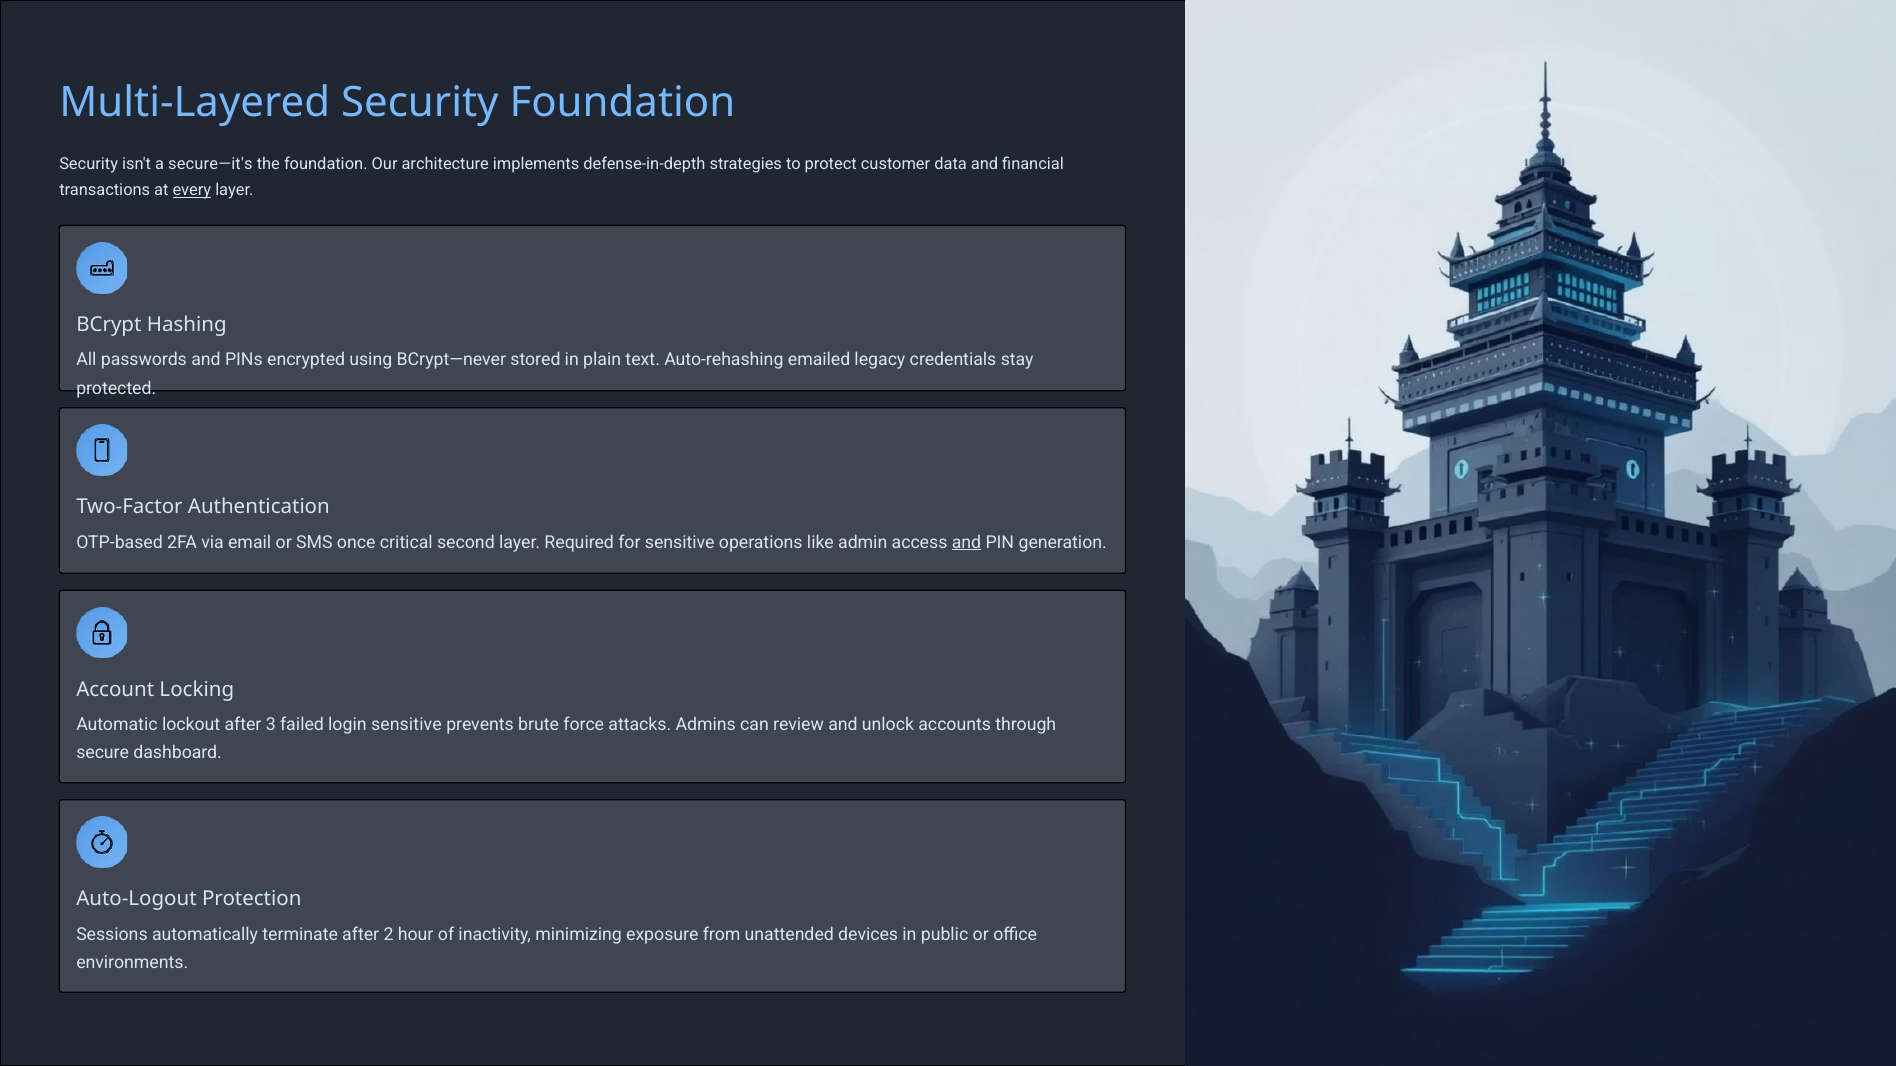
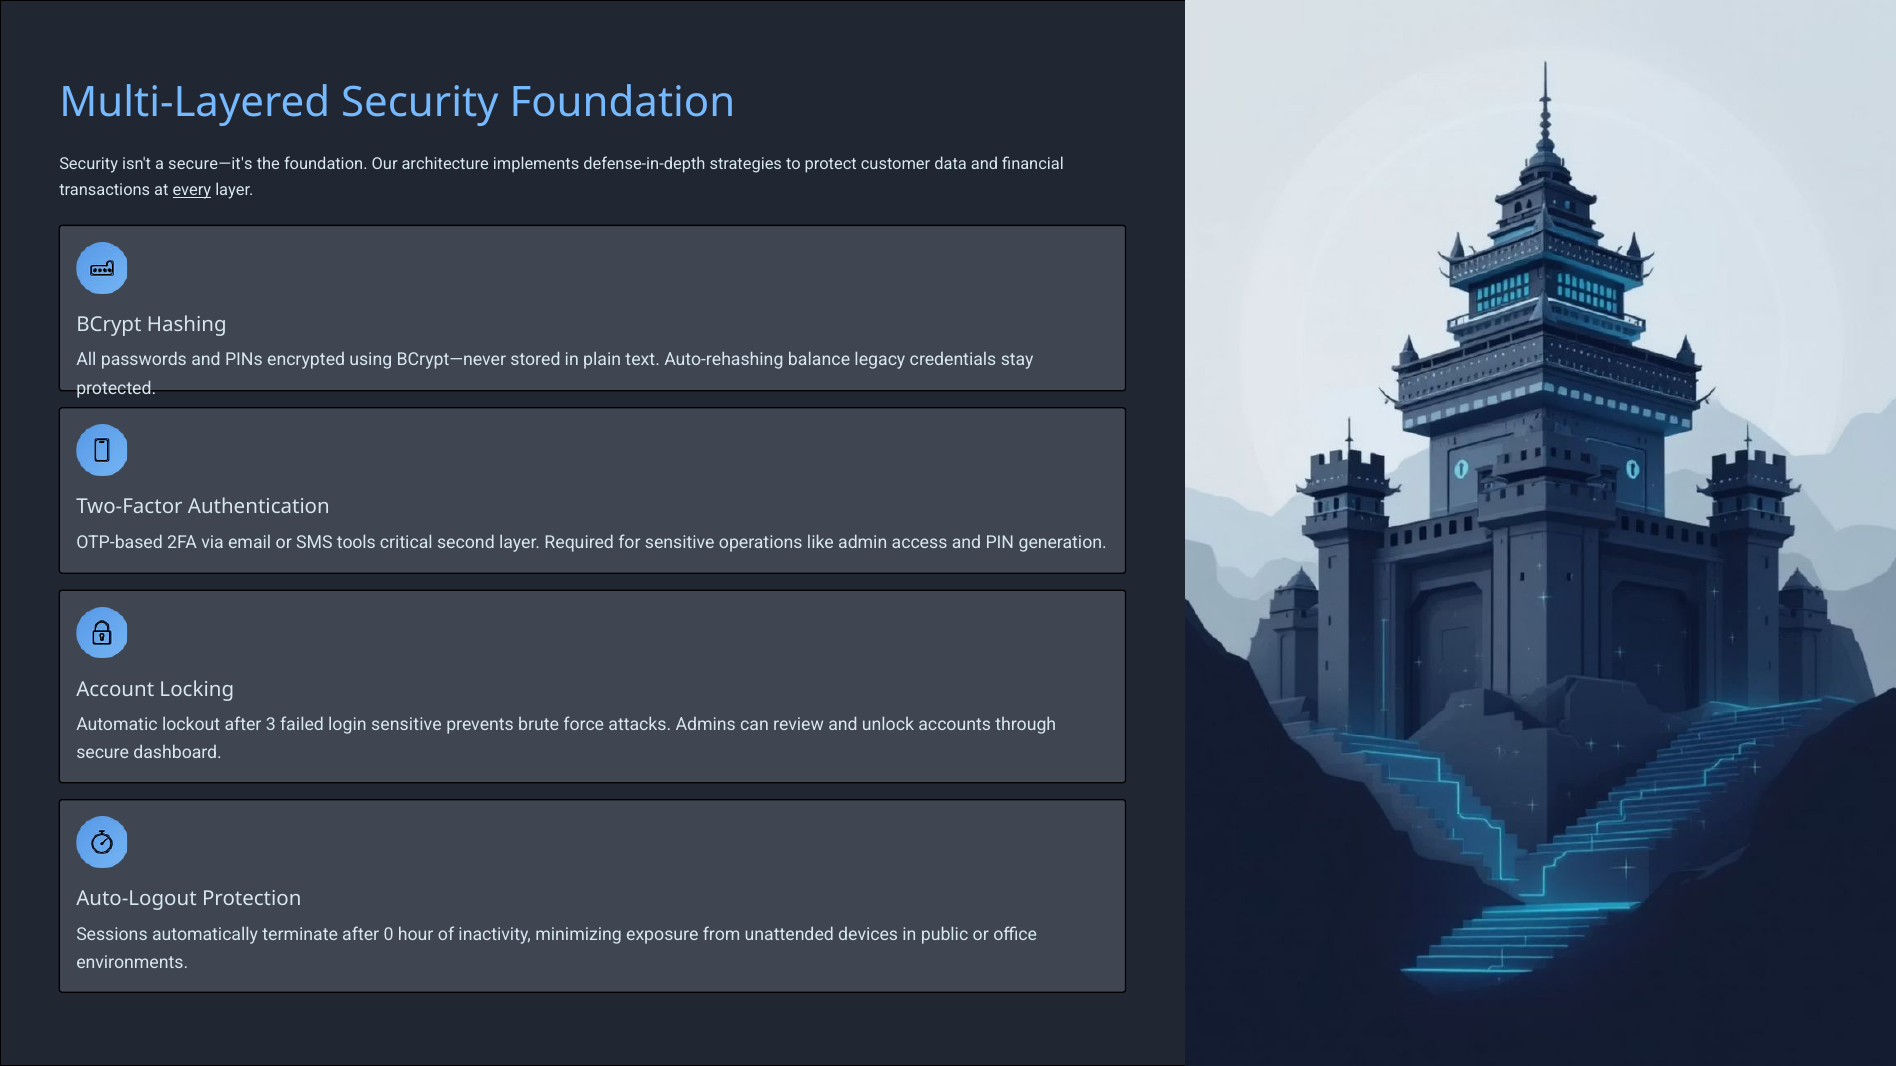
emailed: emailed -> balance (819, 360)
once: once -> tools (356, 543)
and underline: present -> none (966, 543)
2: 2 -> 0 (389, 935)
